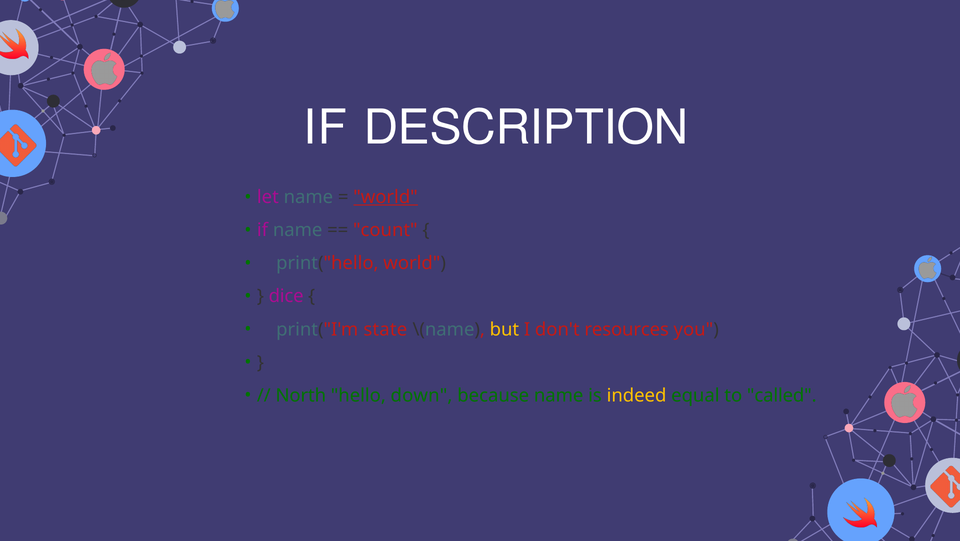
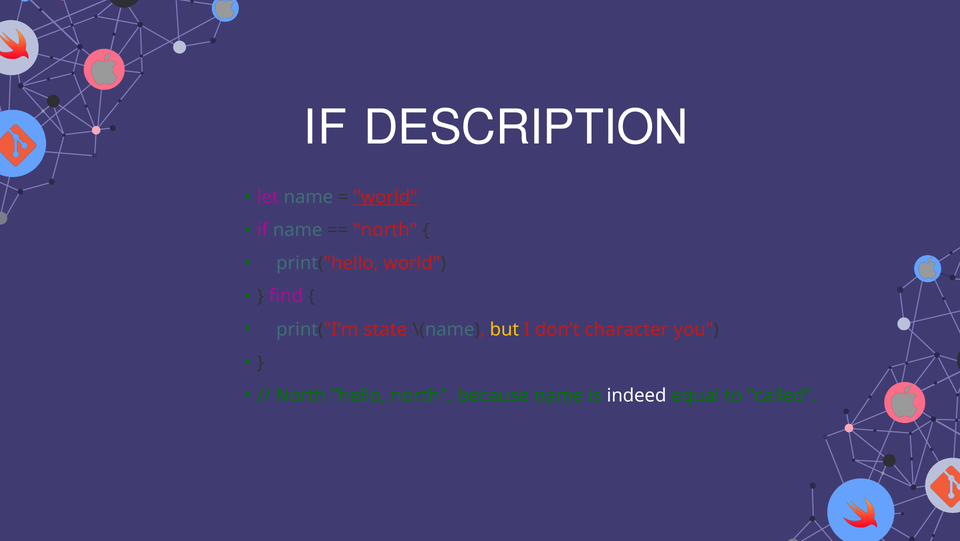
count: count -> north (385, 230)
dice: dice -> find (286, 296)
resources: resources -> character (627, 329)
hello down: down -> north (422, 395)
name underline: none -> present (559, 395)
indeed colour: yellow -> white (637, 395)
